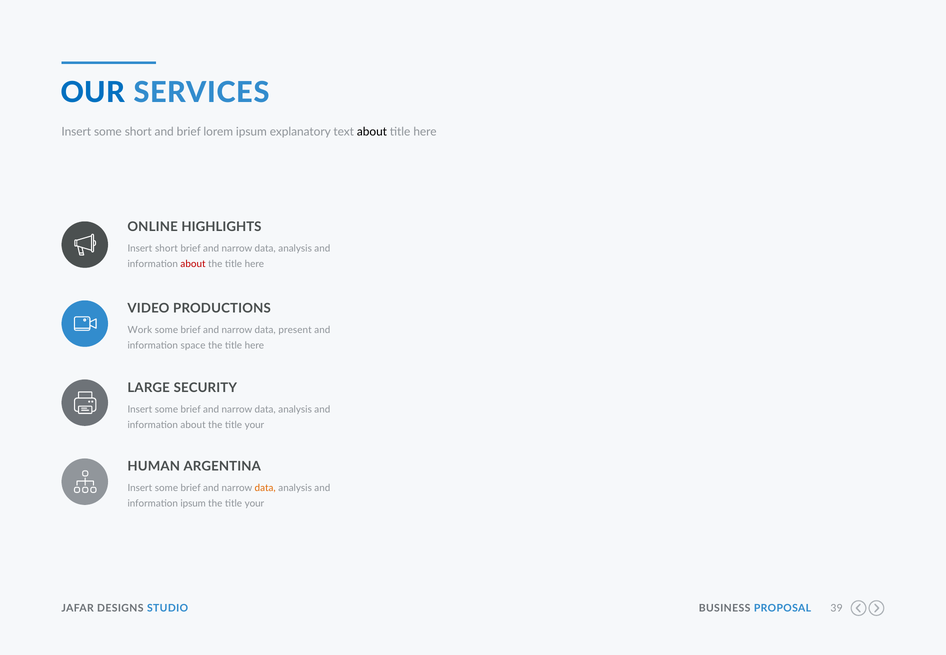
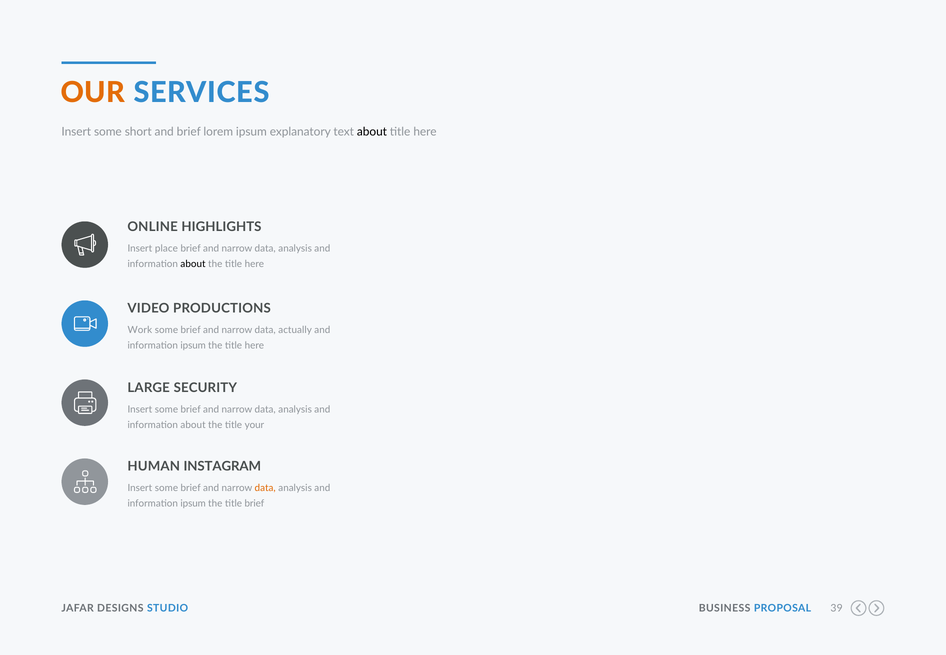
OUR colour: blue -> orange (93, 93)
Insert short: short -> place (166, 248)
about colour: red -> black (193, 264)
present: present -> actually (295, 330)
space: space -> ipsum (193, 345)
ARGENTINA: ARGENTINA -> INSTAGRAM (222, 466)
your: your -> brief (254, 503)
